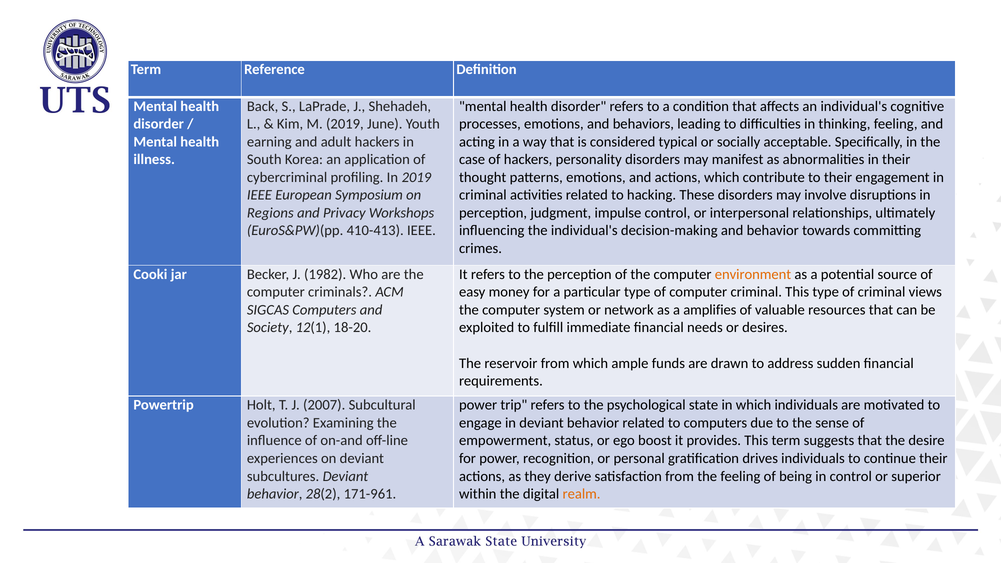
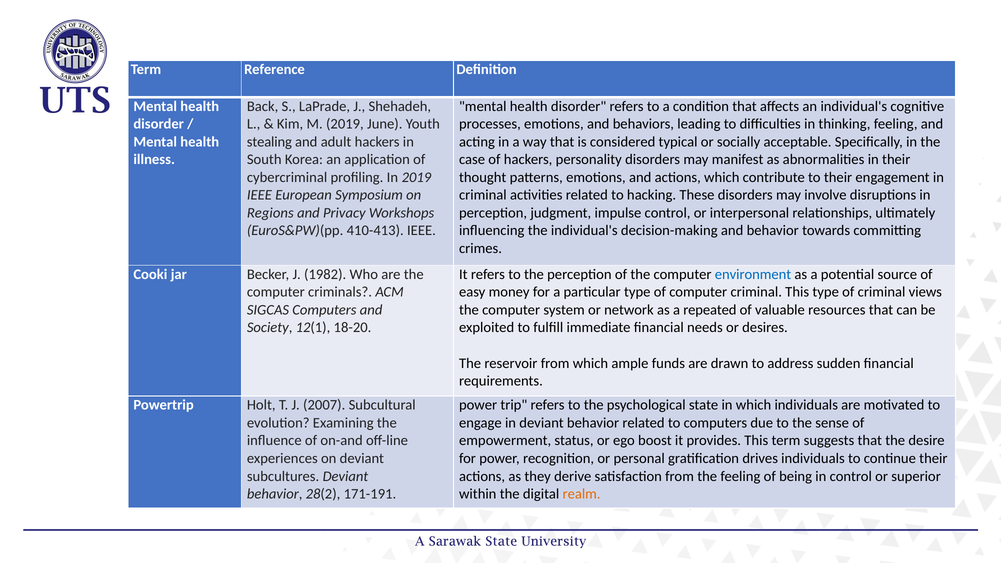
earning: earning -> stealing (269, 142)
environment colour: orange -> blue (753, 274)
amplifies: amplifies -> repeated (710, 310)
171-961: 171-961 -> 171-191 (370, 494)
